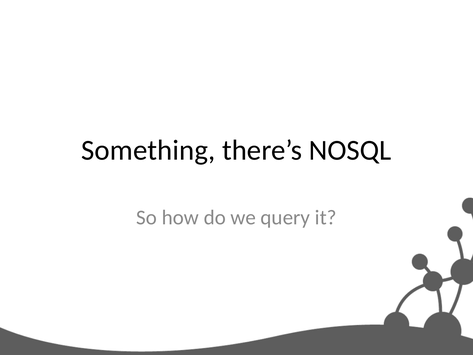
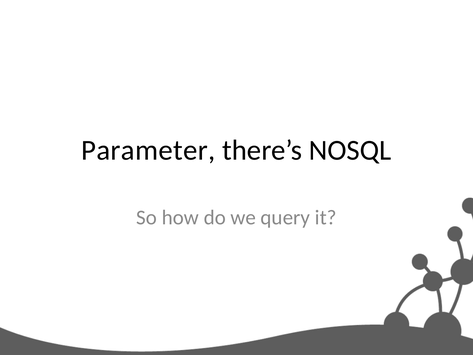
Something: Something -> Parameter (148, 150)
